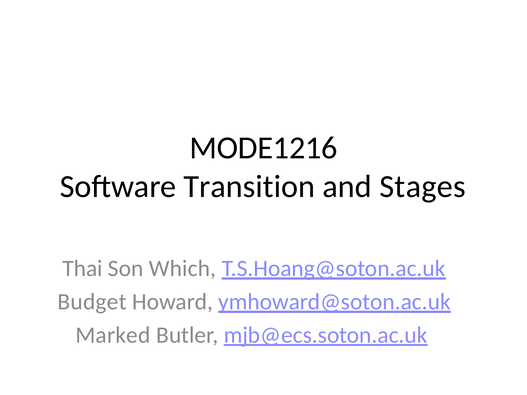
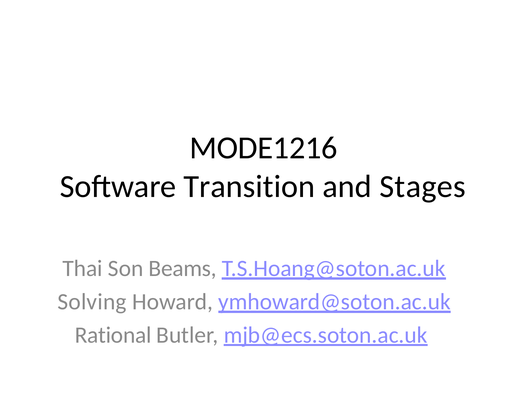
Which: Which -> Beams (183, 269)
Budget: Budget -> Solving (92, 302)
Marked: Marked -> Rational (113, 335)
